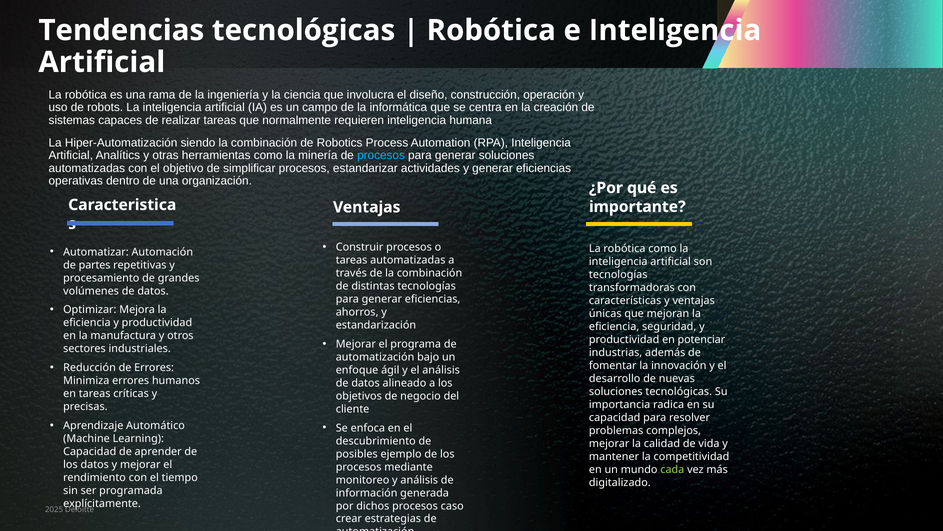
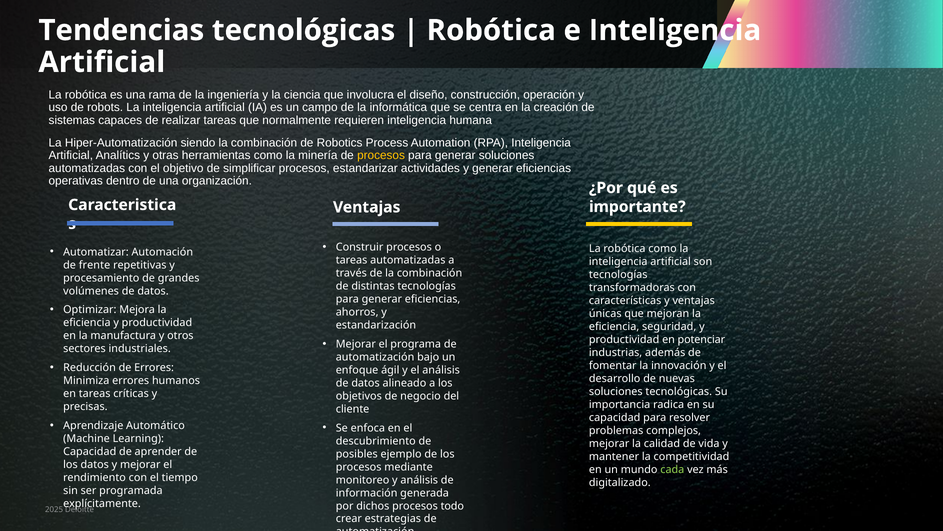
procesos colour: light blue -> yellow (381, 155)
partes: partes -> frente (95, 265)
caso: caso -> todo (452, 505)
